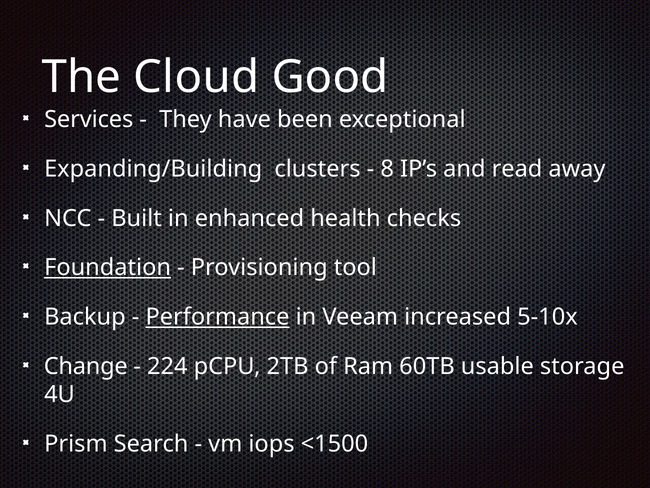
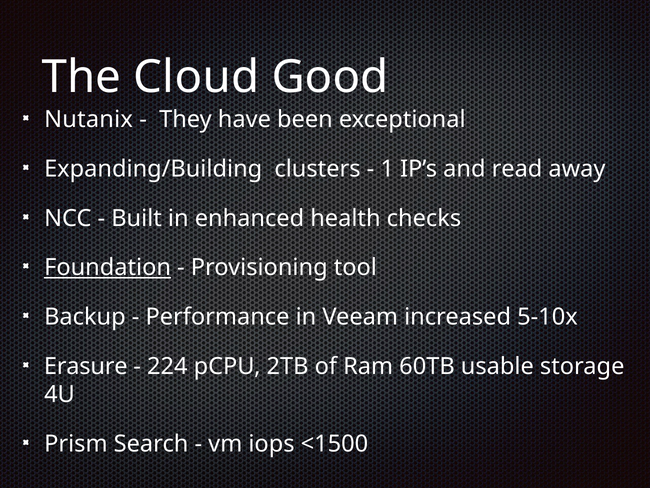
Services: Services -> Nutanix (89, 120)
8: 8 -> 1 (387, 169)
Performance underline: present -> none (218, 317)
Change: Change -> Erasure (86, 366)
